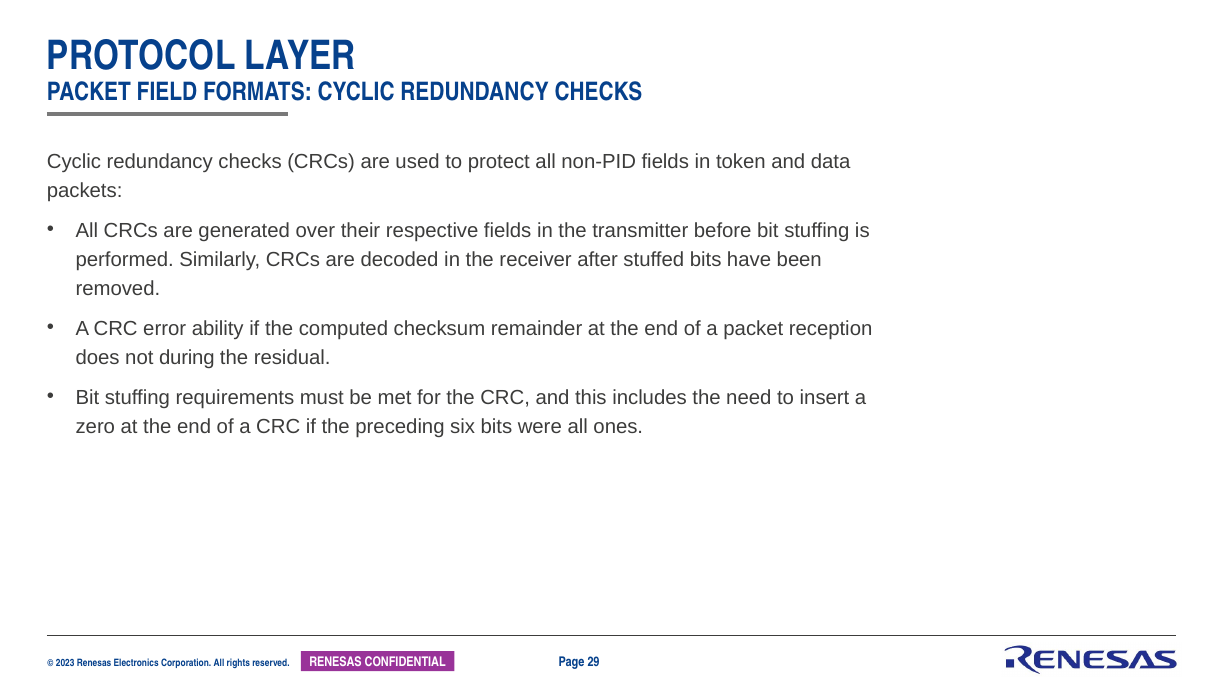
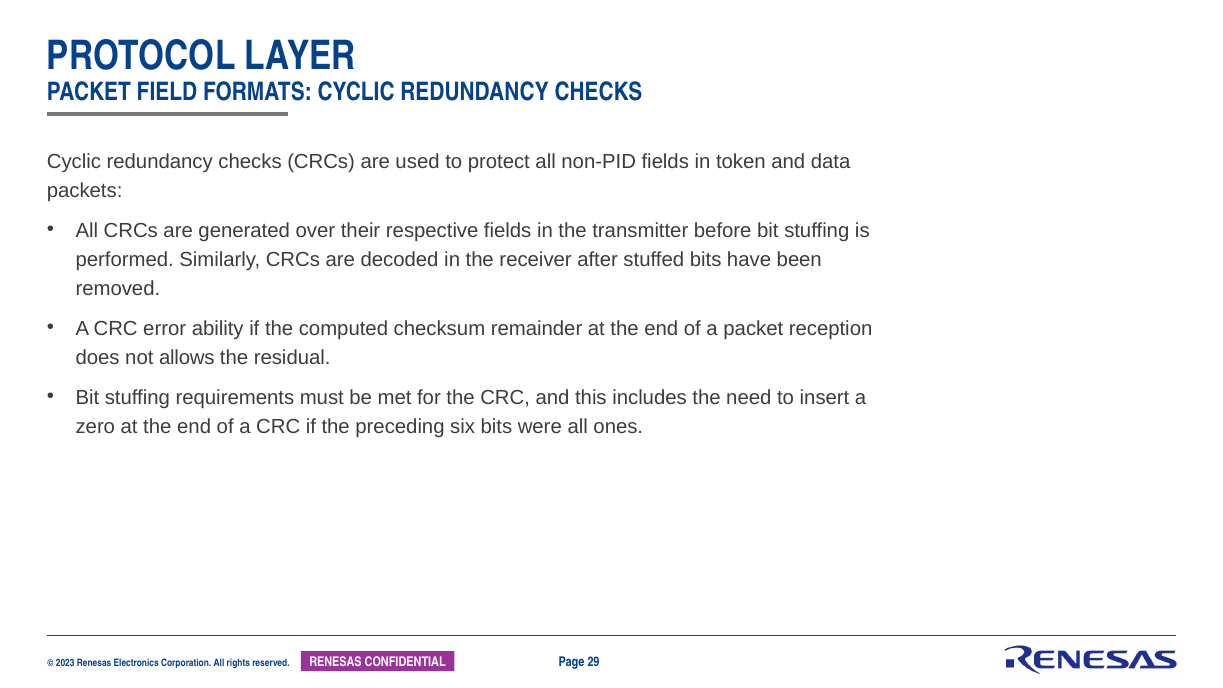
during: during -> allows (187, 358)
